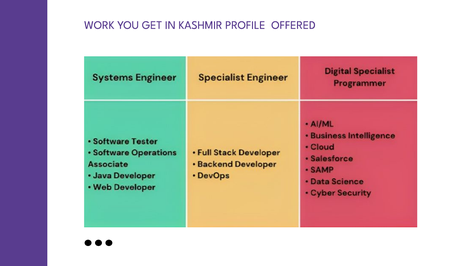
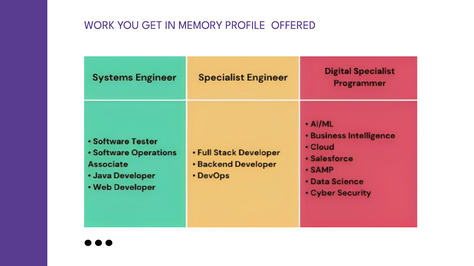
KASHMIR: KASHMIR -> MEMORY (200, 25)
